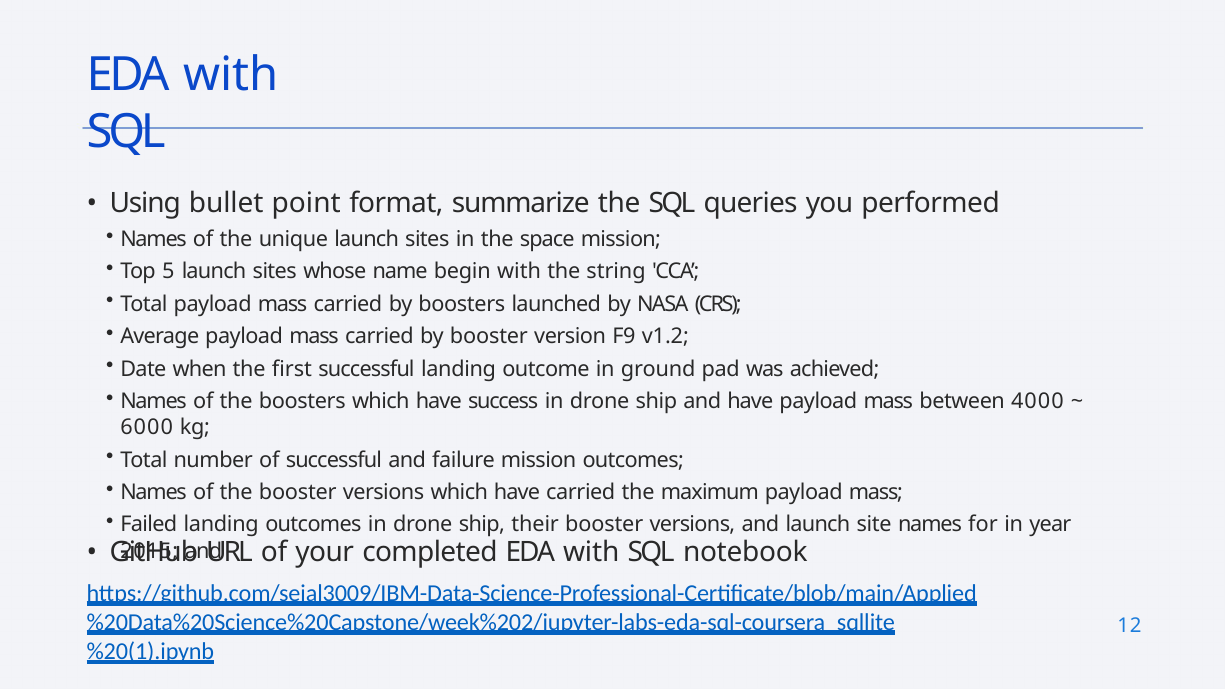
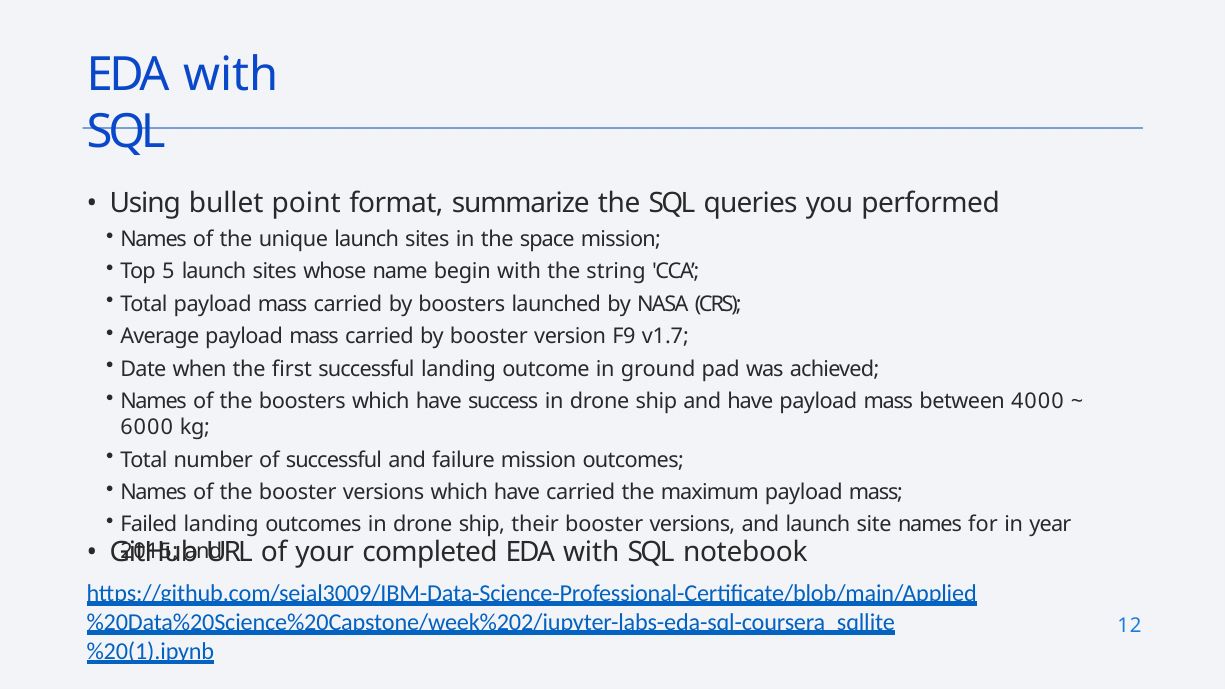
v1.2: v1.2 -> v1.7 (665, 337)
